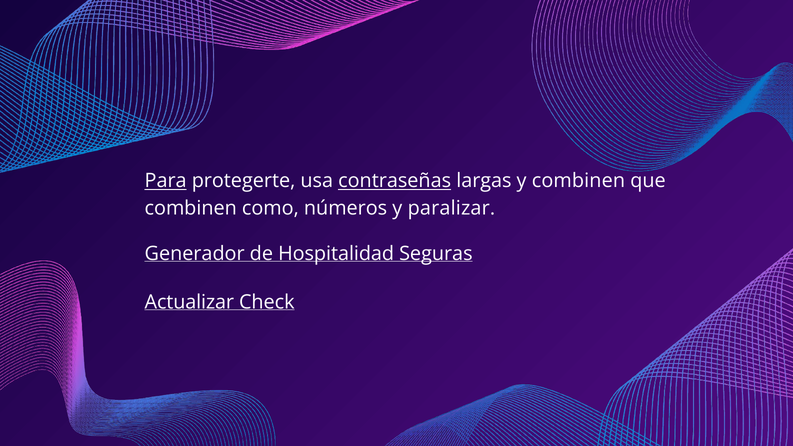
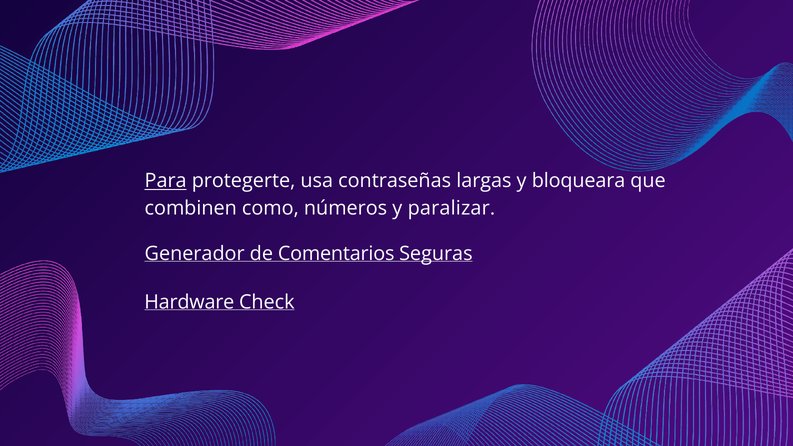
contraseñas underline: present -> none (395, 181)
y combinen: combinen -> bloqueara (579, 181)
Hospitalidad: Hospitalidad -> Comentarios (336, 254)
Actualizar: Actualizar -> Hardware (189, 302)
